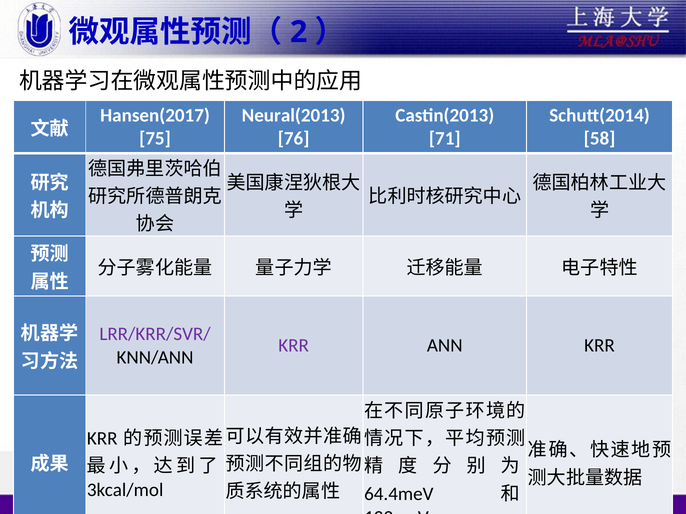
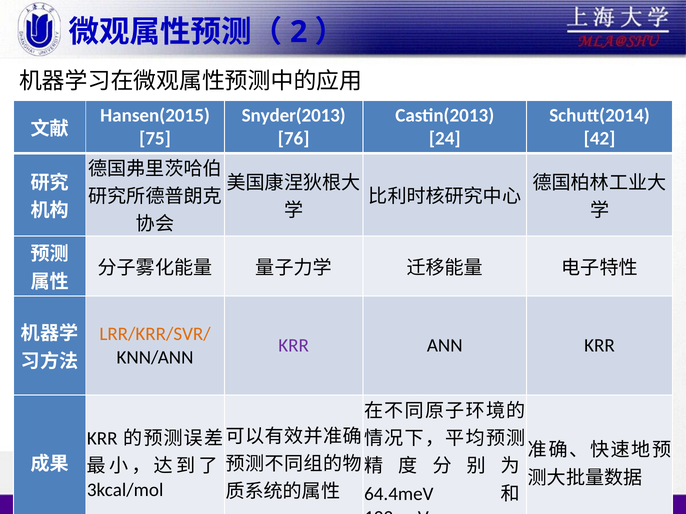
Hansen(2017: Hansen(2017 -> Hansen(2015 (155, 115)
Neural(2013: Neural(2013 -> Snyder(2013 (294, 115)
71: 71 -> 24 (445, 139)
58: 58 -> 42 (600, 139)
LRR/KRR/SVR/ colour: purple -> orange (155, 334)
